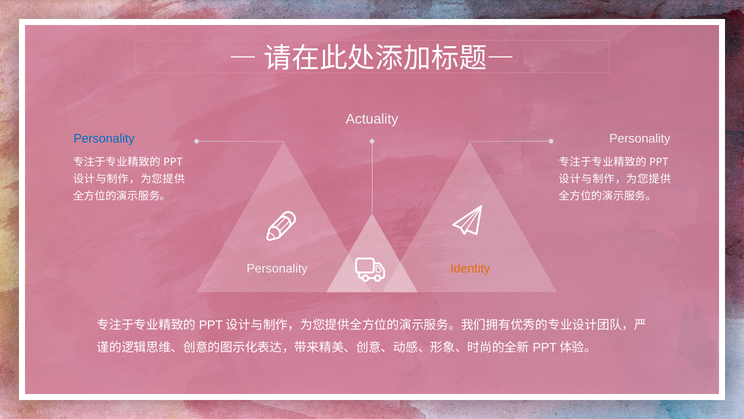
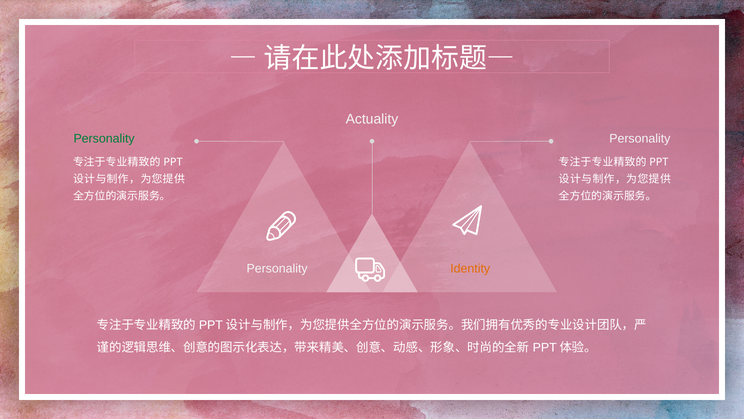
Personality colour: blue -> green (104, 139)
